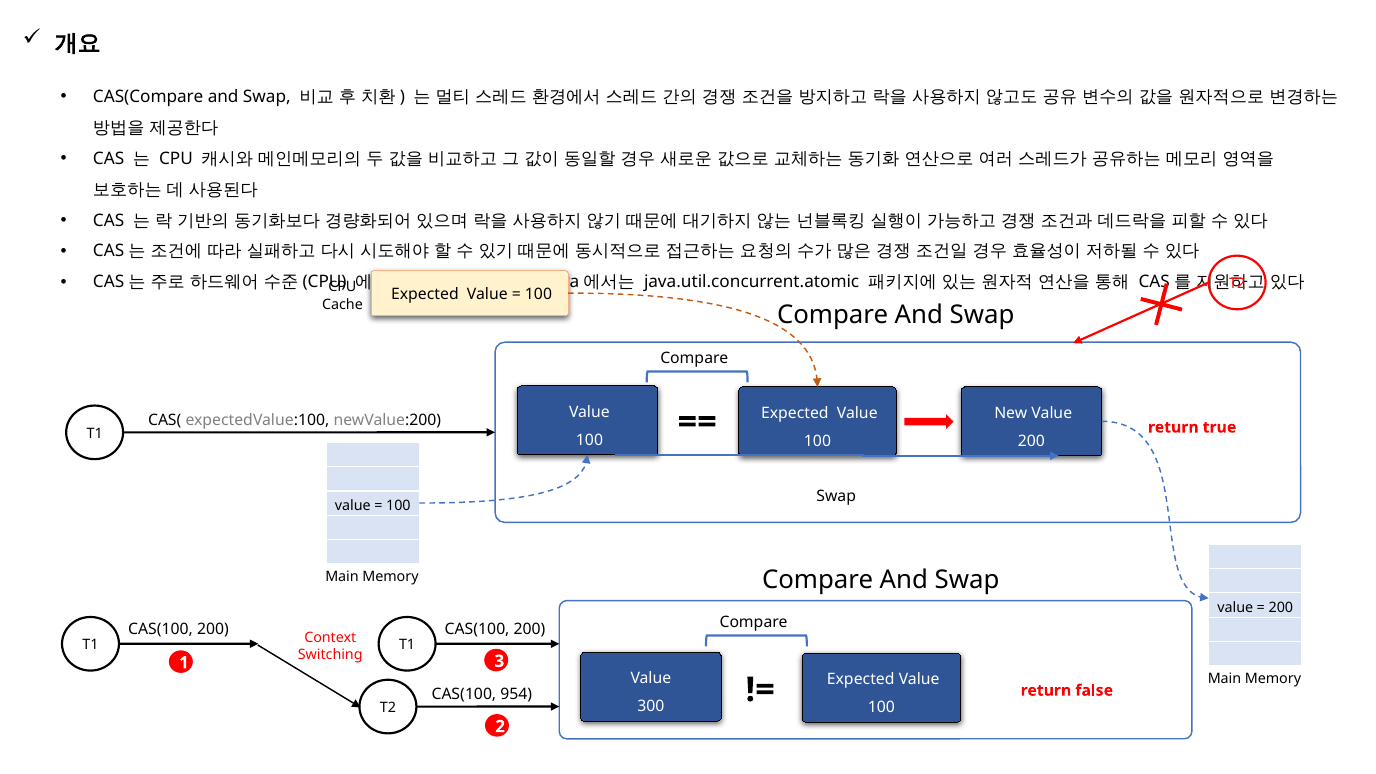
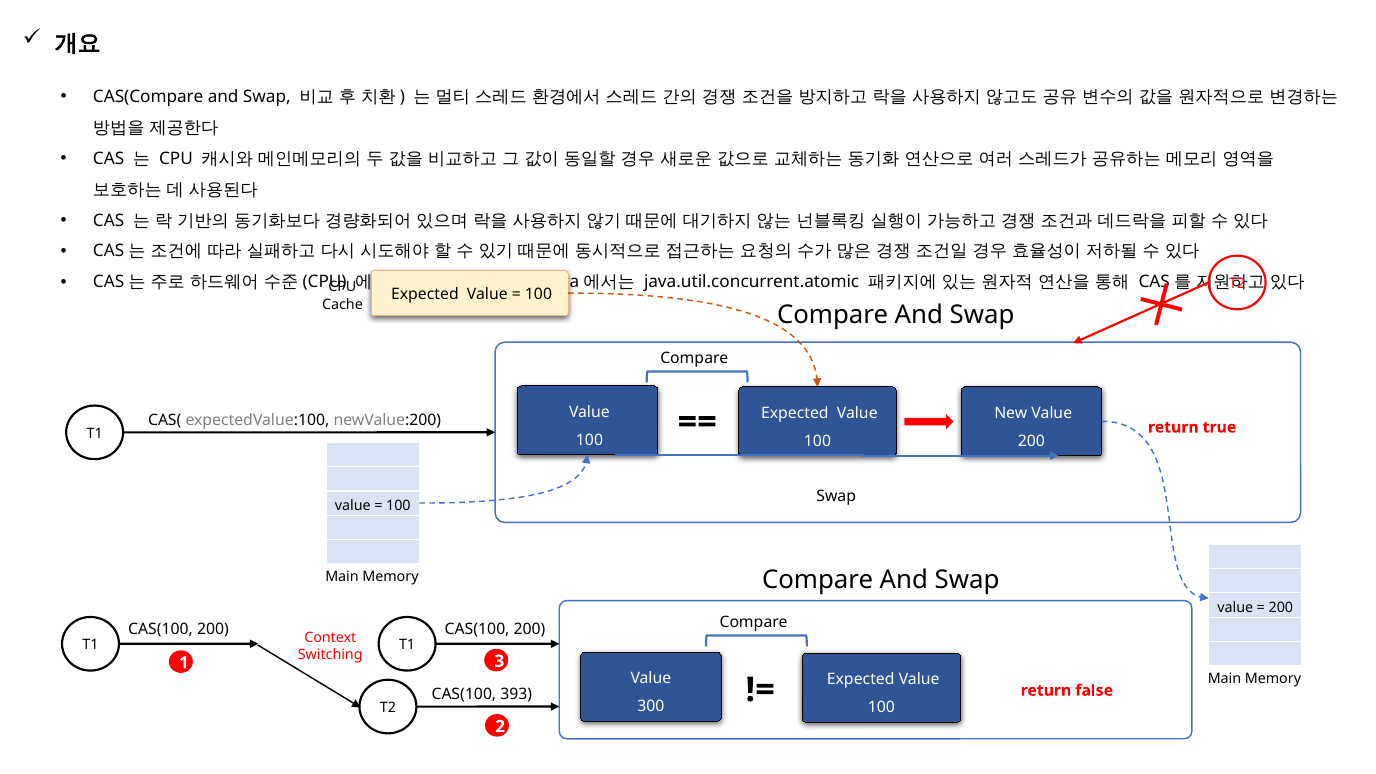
954: 954 -> 393 (516, 694)
